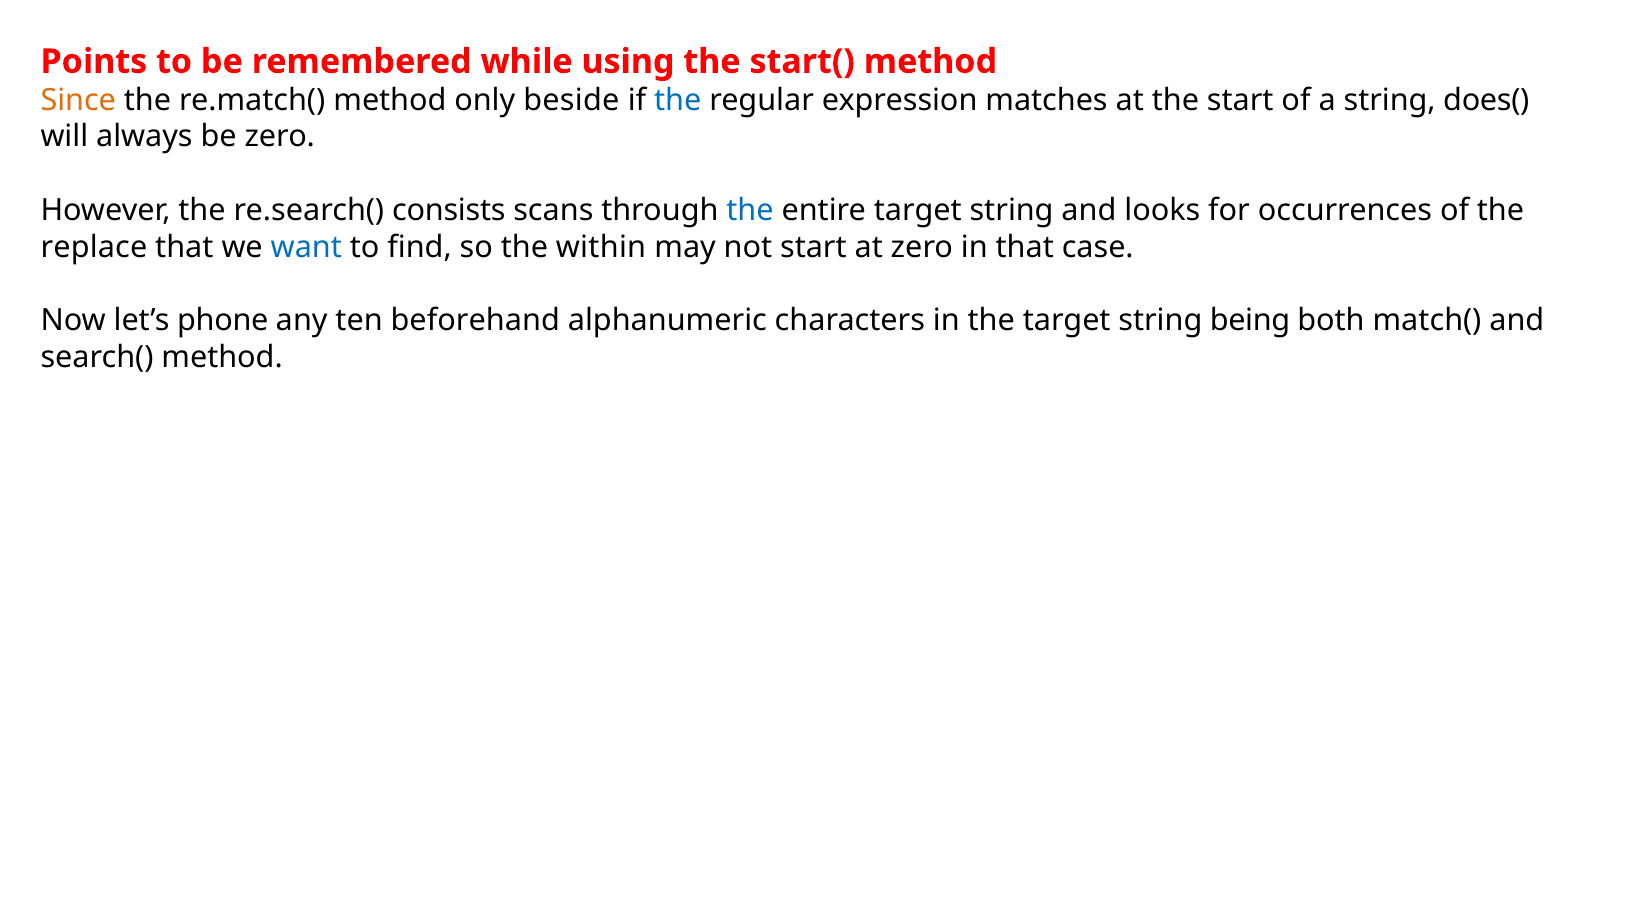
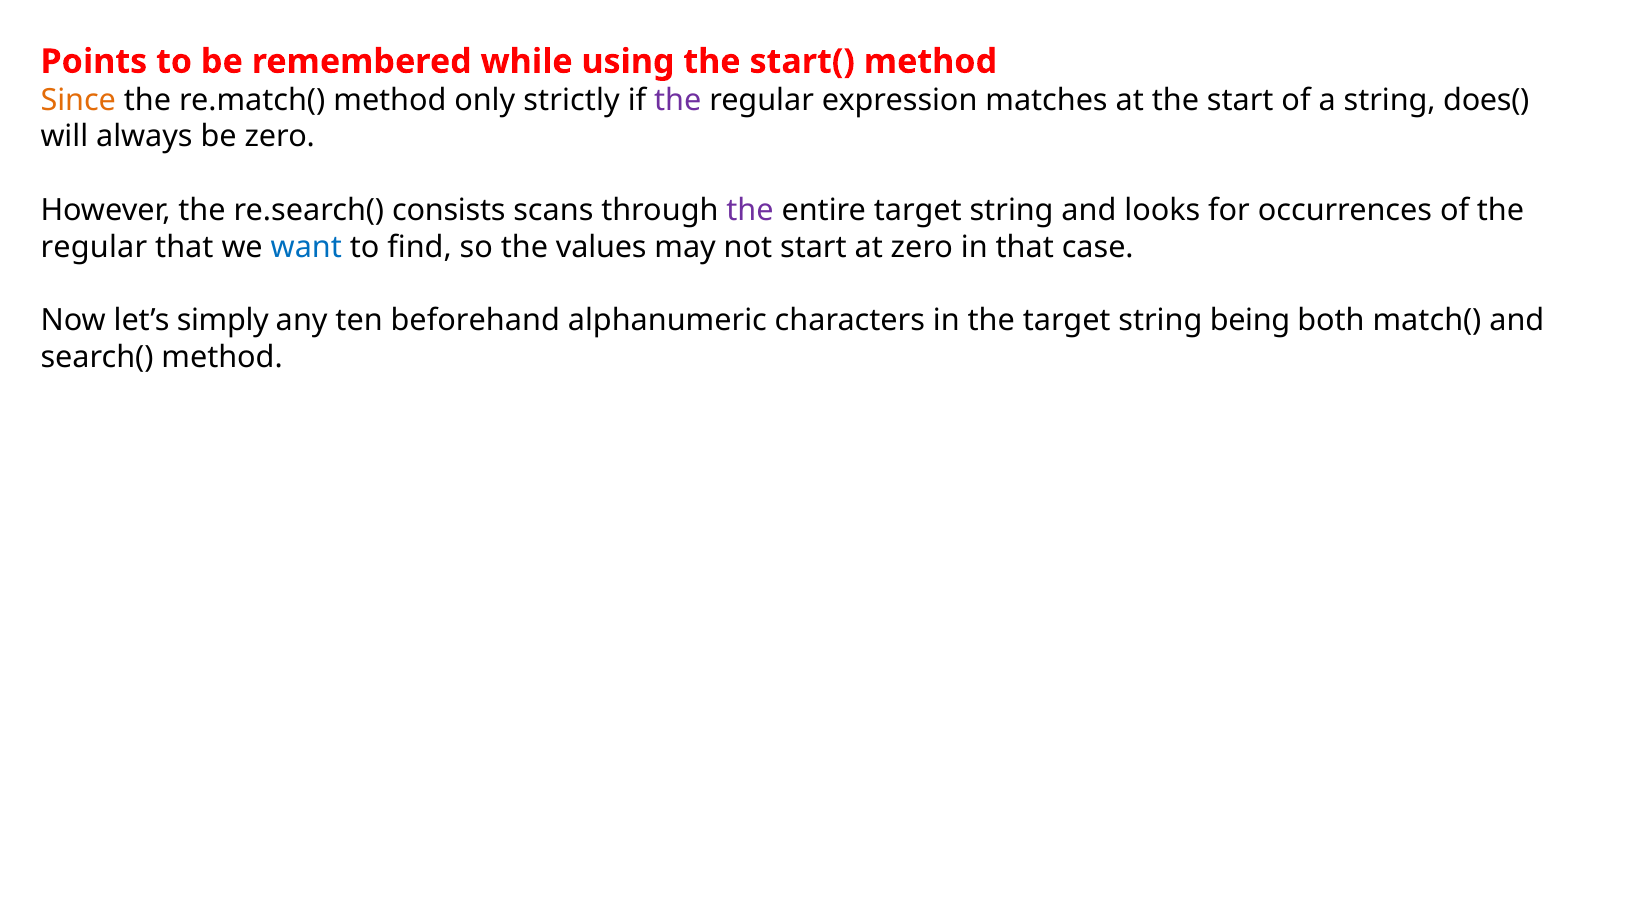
beside: beside -> strictly (571, 100)
the colour: blue -> purple (678, 100)
the colour: blue -> purple (750, 210)
replace: replace -> regular (94, 247)
within: within -> values (601, 247)
phone: phone -> simply (223, 321)
